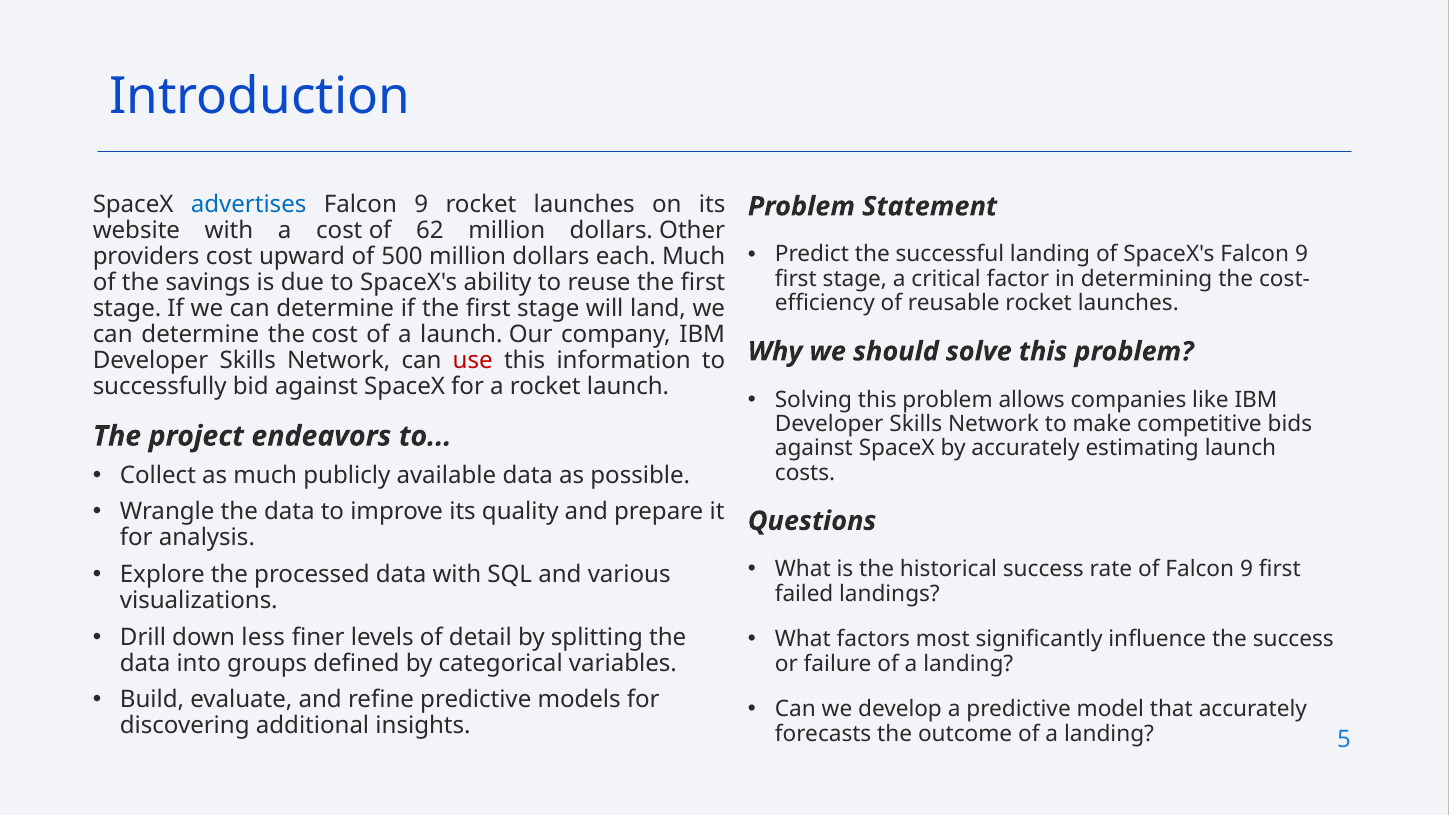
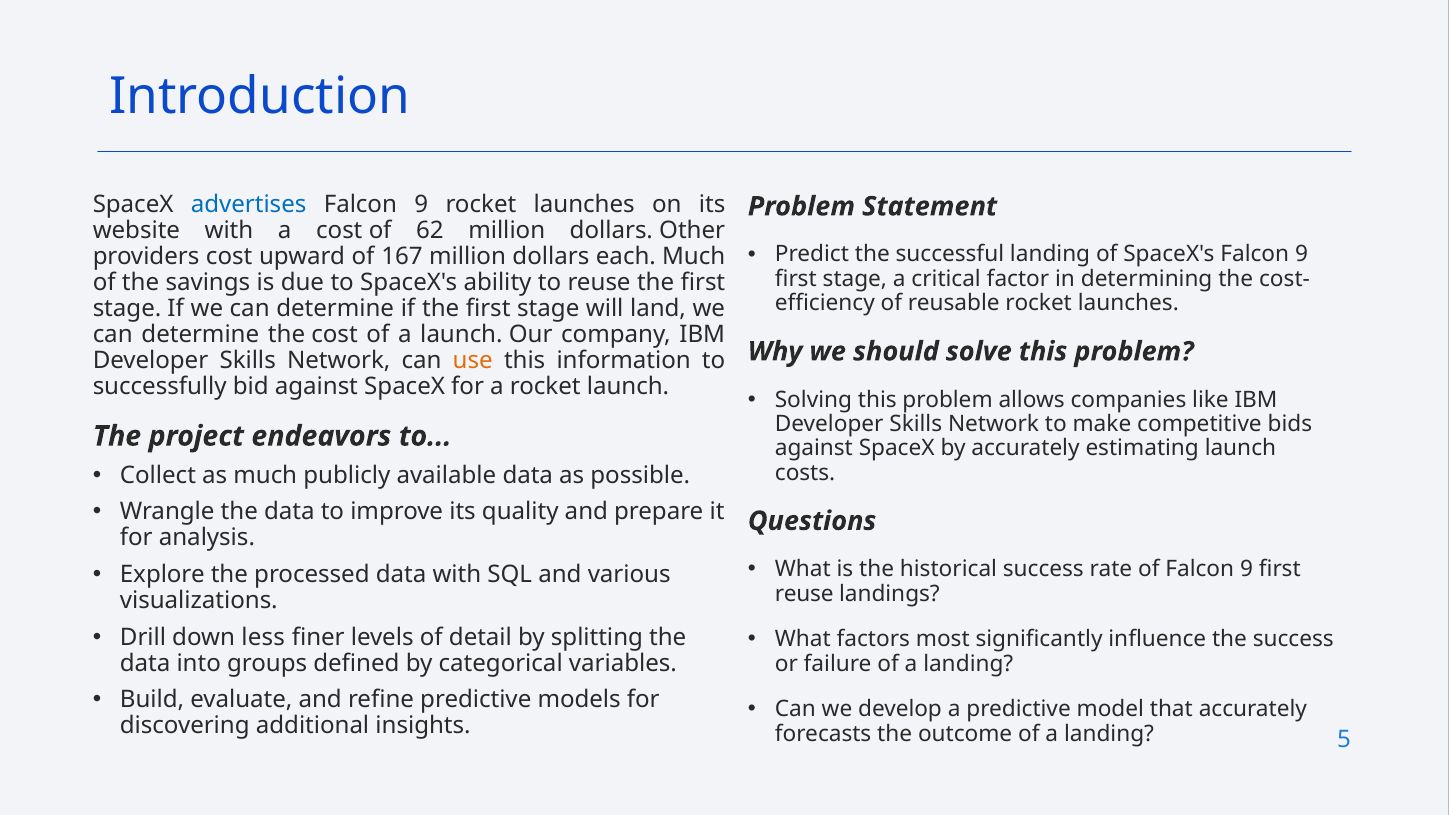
500: 500 -> 167 (402, 256)
use colour: red -> orange (473, 361)
failed: failed -> reuse (804, 594)
